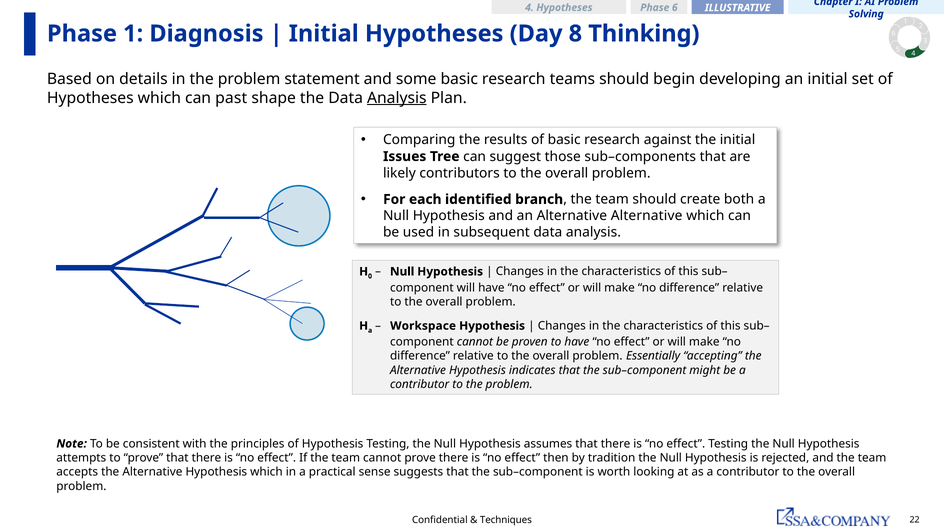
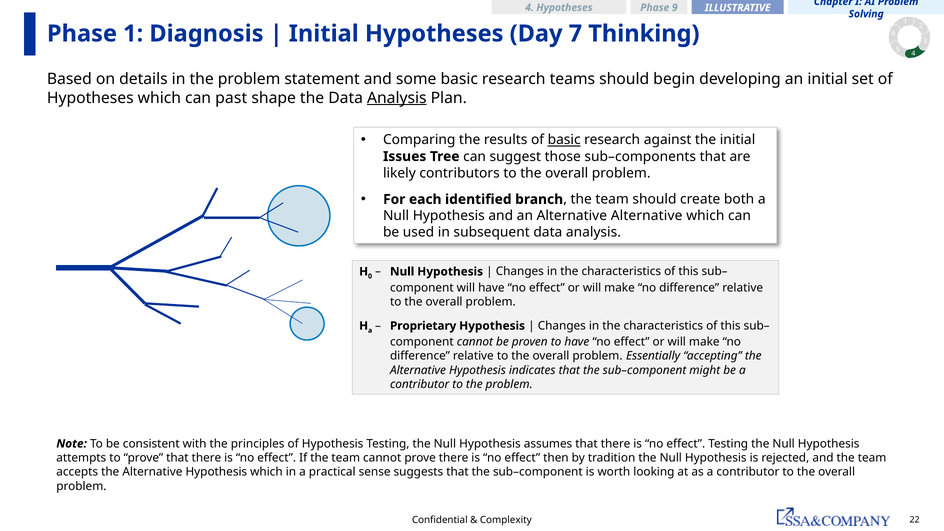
Phase 6: 6 -> 9 (675, 8)
8: 8 -> 7 (575, 34)
basic underline: none -> present (564, 140)
Workspace: Workspace -> Proprietary (423, 326)
Techniques: Techniques -> Complexity (506, 520)
